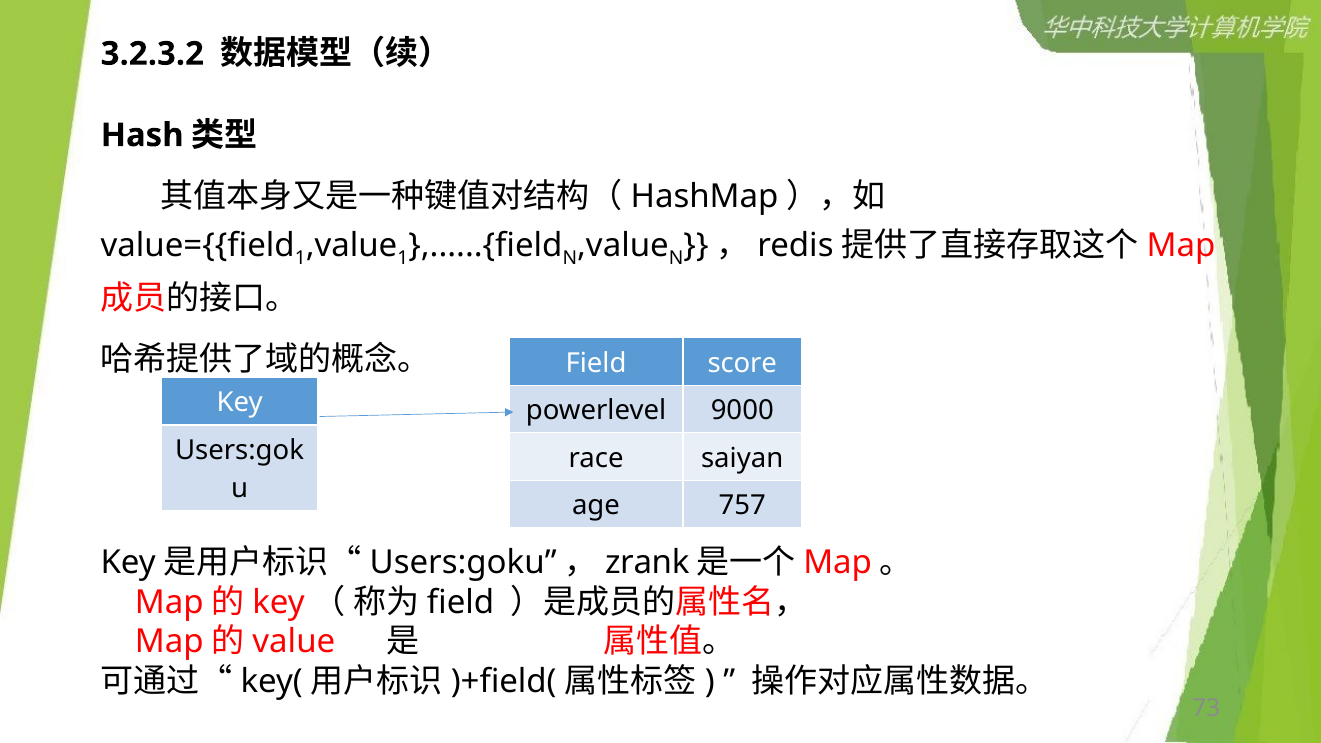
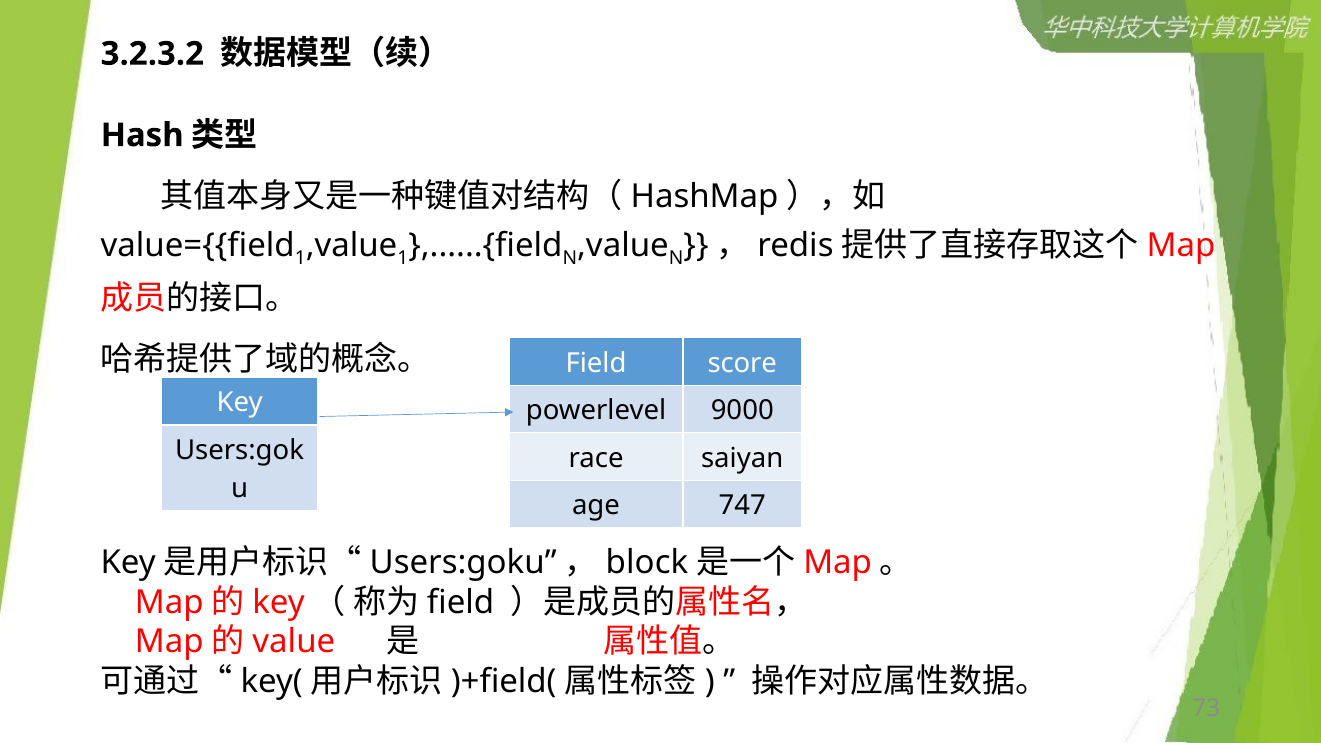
757: 757 -> 747 (742, 506)
zrank: zrank -> block (647, 563)
